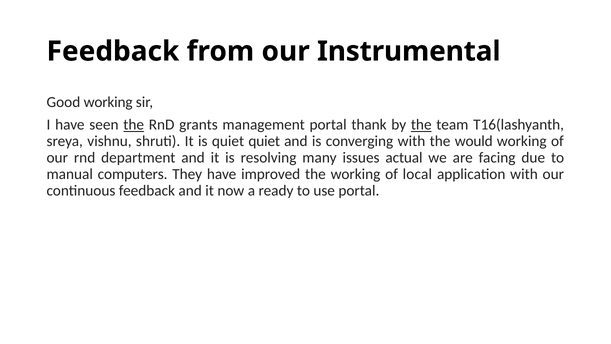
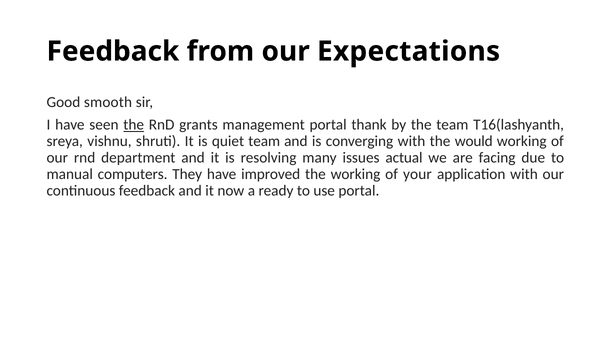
Instrumental: Instrumental -> Expectations (409, 51)
Good working: working -> smooth (108, 102)
the underline: present -> none (421, 125)
quiet quiet: quiet -> team (264, 141)
local: local -> your (417, 174)
